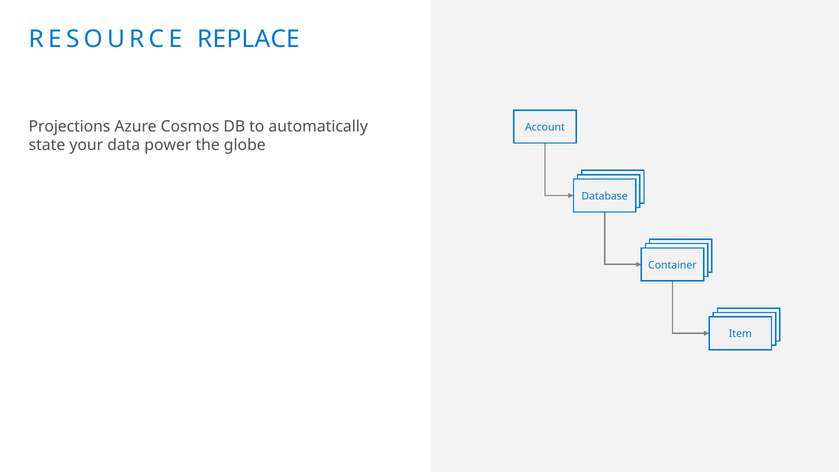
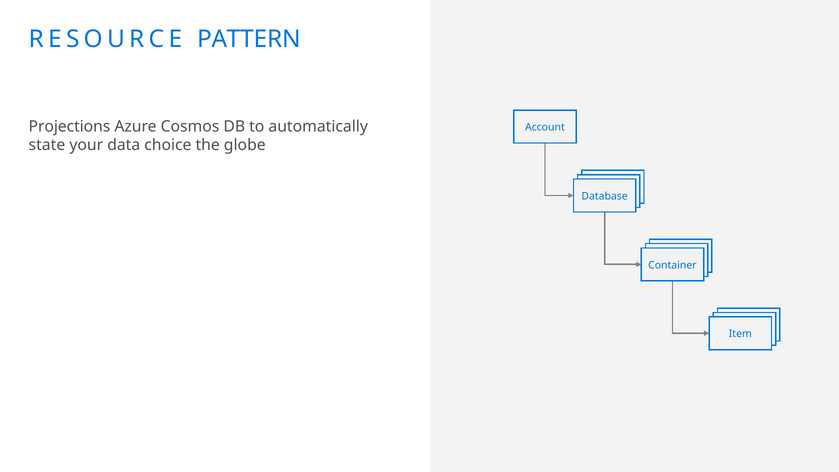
REPLACE: REPLACE -> PATTERN (249, 39)
power: power -> choice (168, 145)
